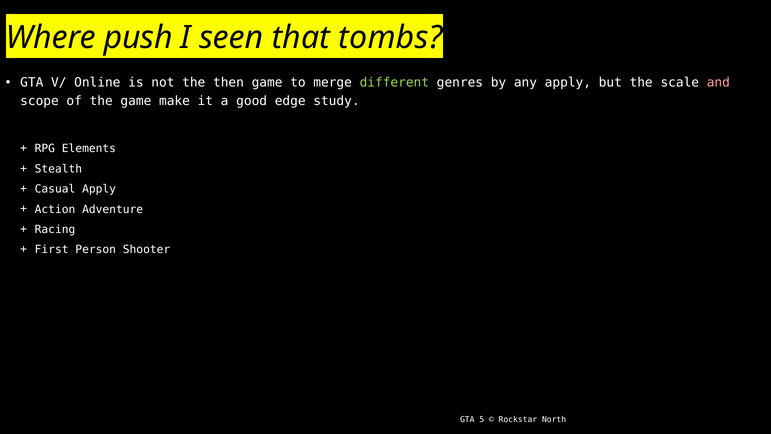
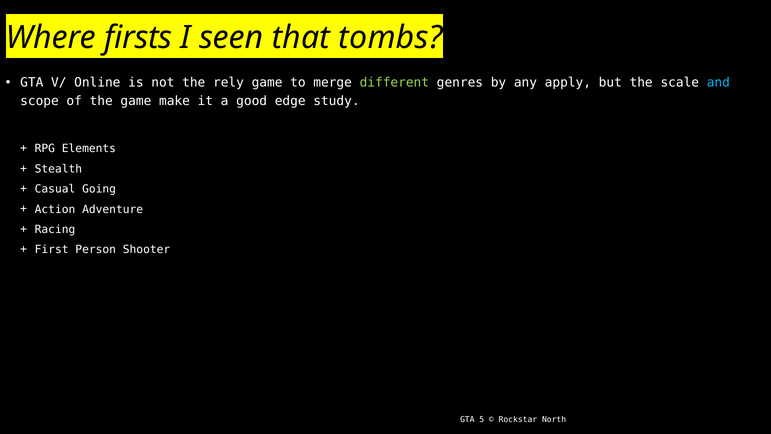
push: push -> firsts (138, 38)
then: then -> rely (228, 83)
and colour: pink -> light blue (718, 83)
Casual Apply: Apply -> Going (99, 189)
